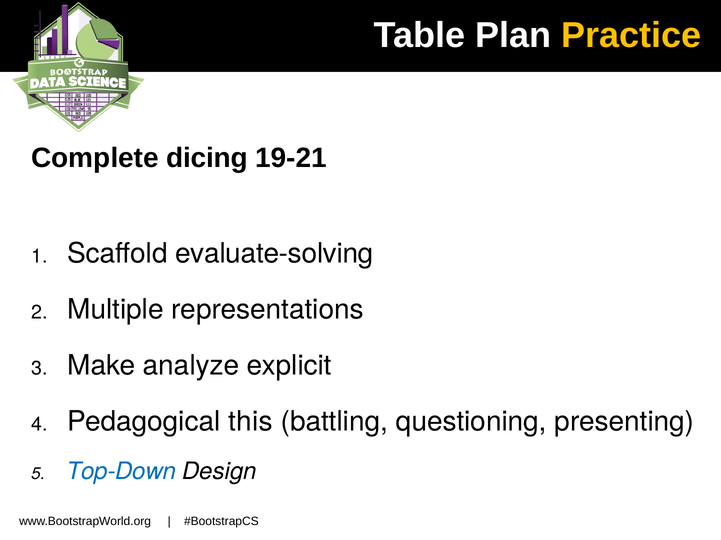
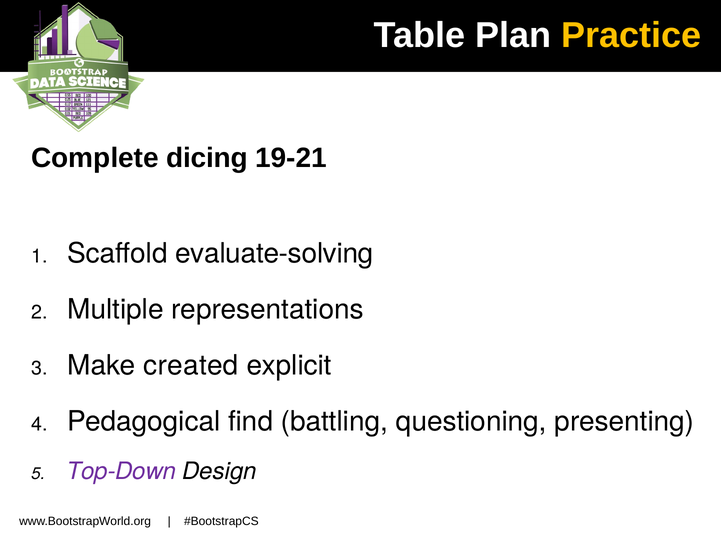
analyze: analyze -> created (191, 366)
this: this -> find (251, 422)
Top-Down colour: blue -> purple (121, 472)
